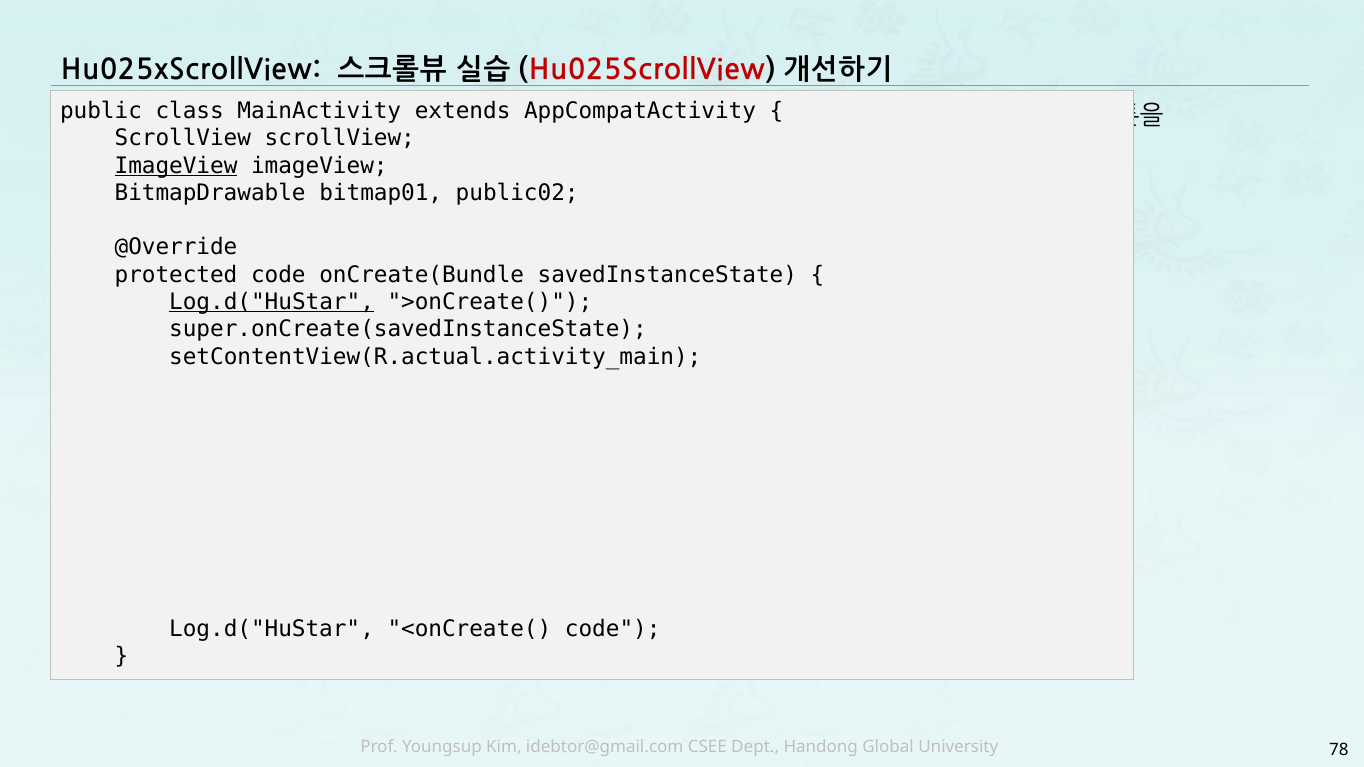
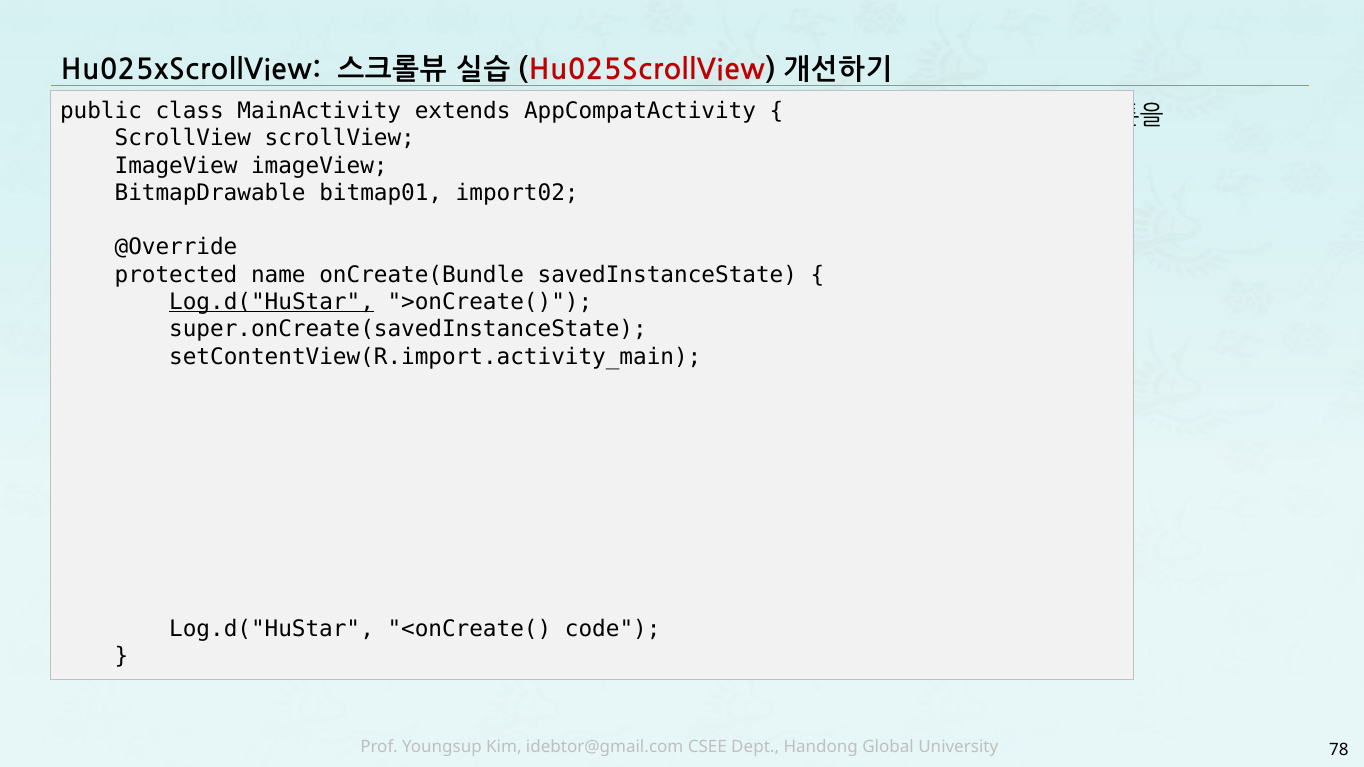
ImageView underline: present -> none (176, 166)
public02: public02 -> import02 (517, 193)
protected code: code -> name (278, 275)
setContentView(R.actual.activity_main: setContentView(R.actual.activity_main -> setContentView(R.import.activity_main (435, 357)
